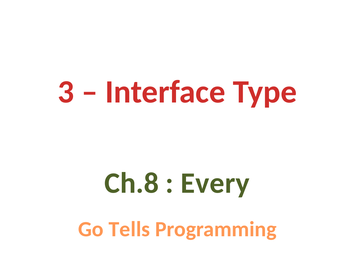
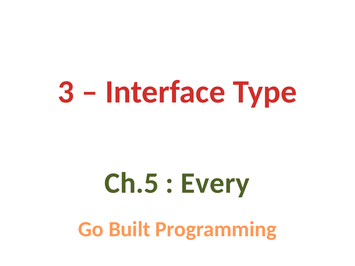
Ch.8: Ch.8 -> Ch.5 (132, 183)
Tells: Tells -> Built (129, 229)
